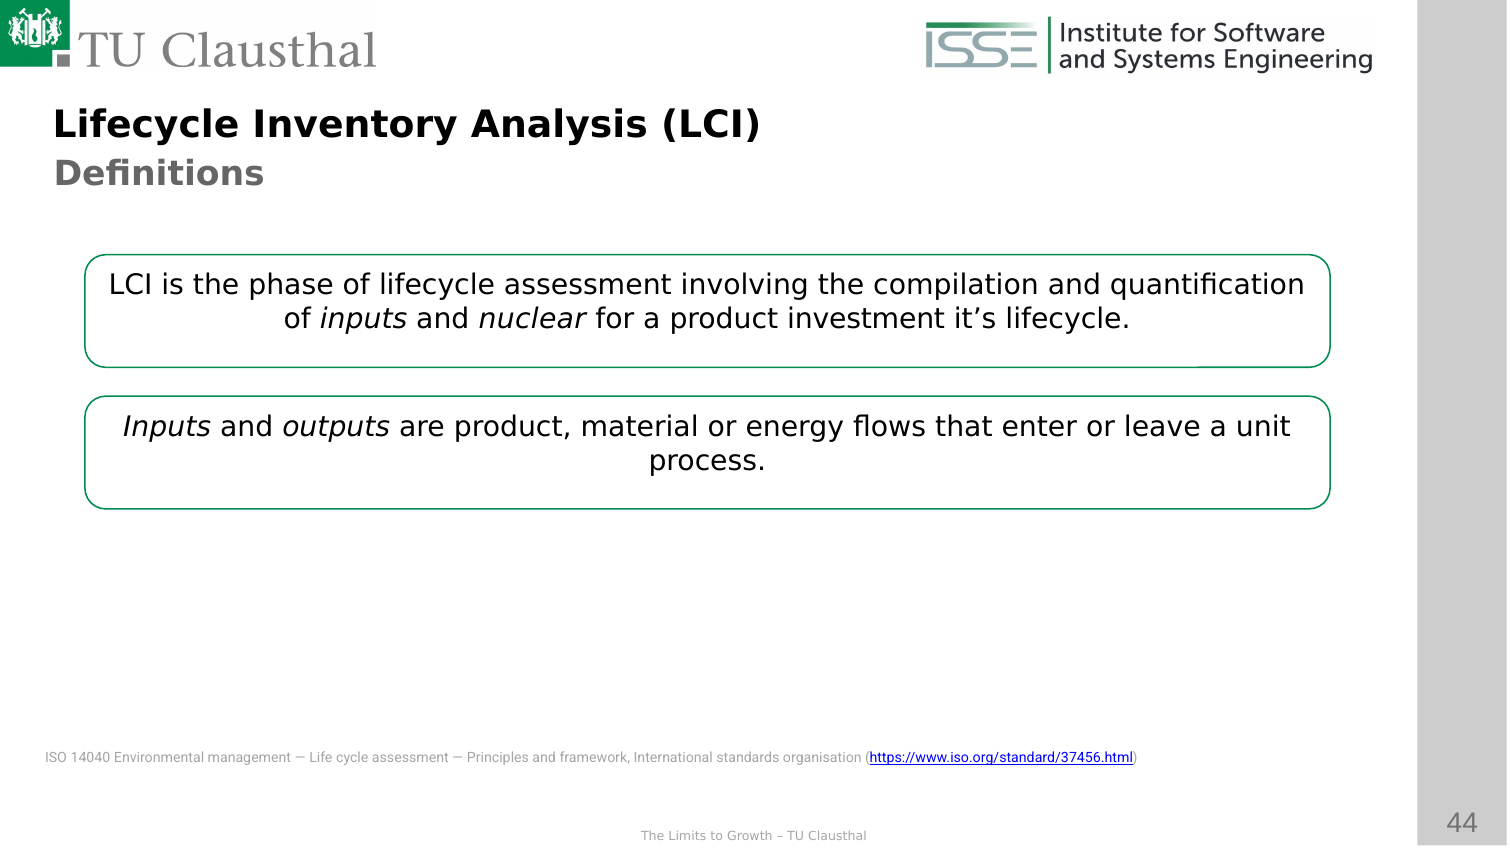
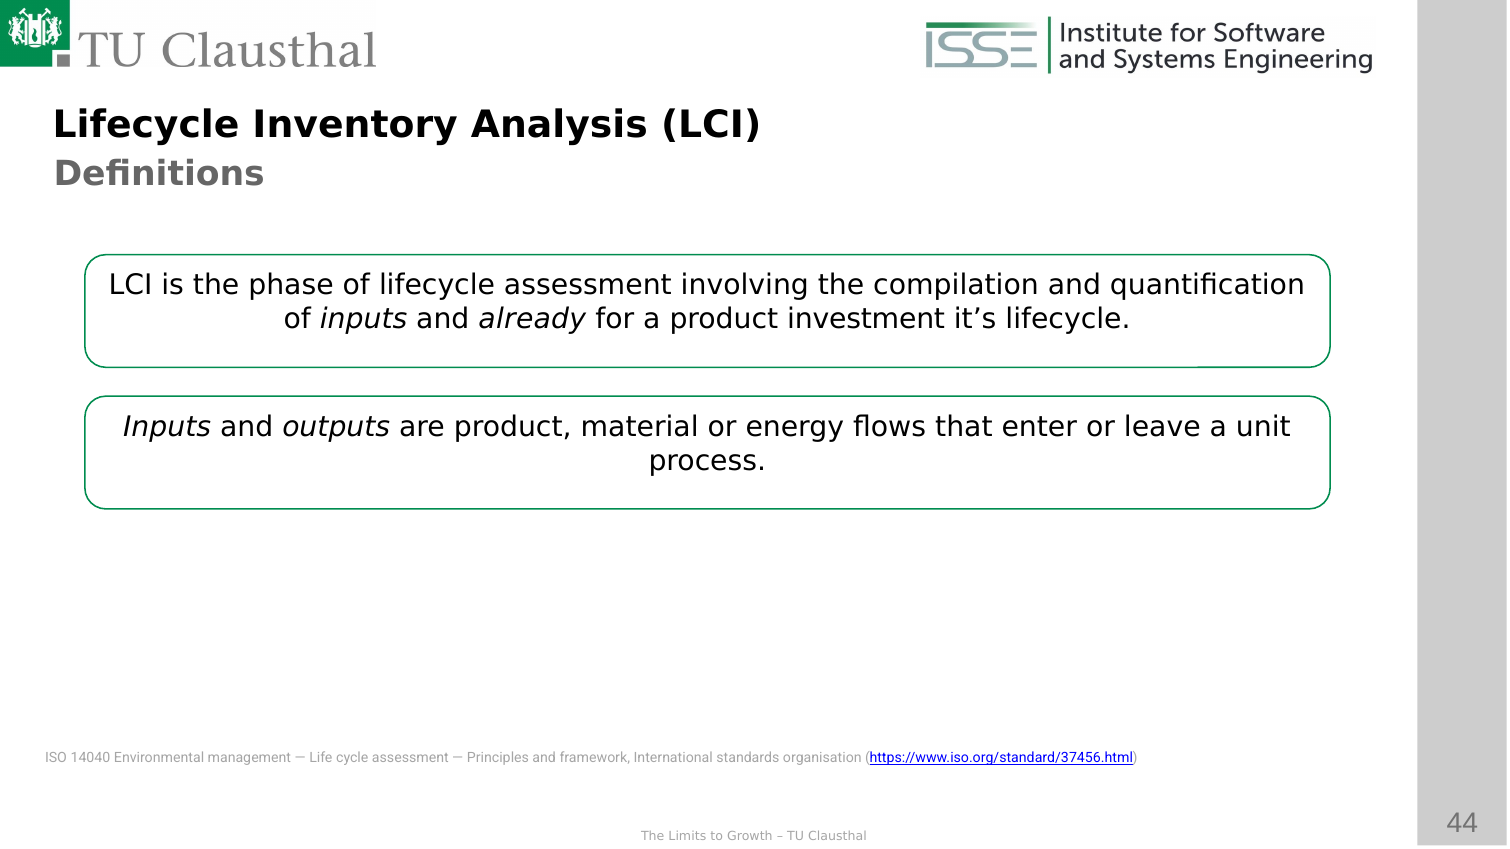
nuclear: nuclear -> already (532, 319)
